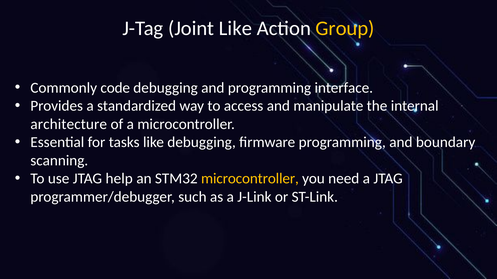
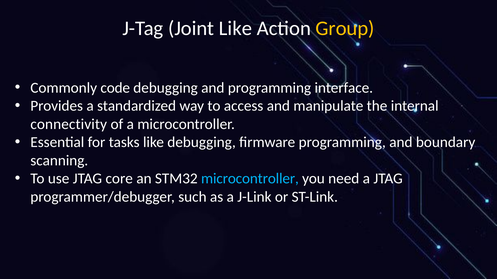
architecture: architecture -> connectivity (69, 124)
help: help -> core (119, 179)
microcontroller colour: yellow -> light blue (250, 179)
